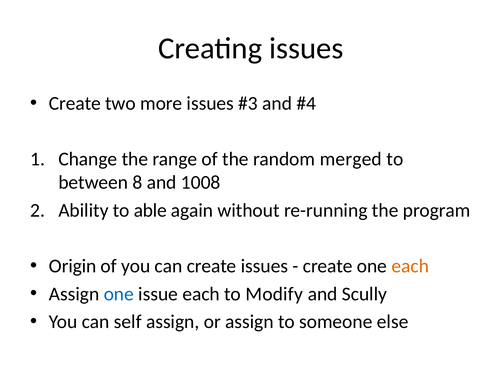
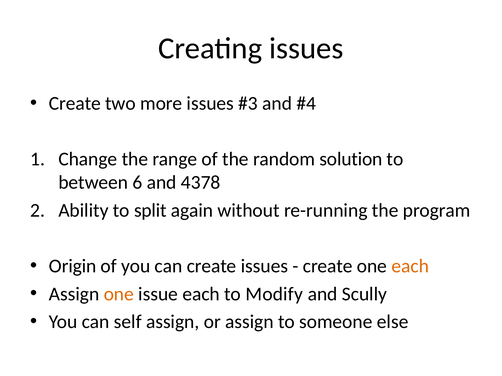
merged: merged -> solution (351, 159)
8: 8 -> 6 (137, 183)
1008: 1008 -> 4378 (201, 183)
able: able -> split (150, 211)
one colour: blue -> orange (119, 294)
